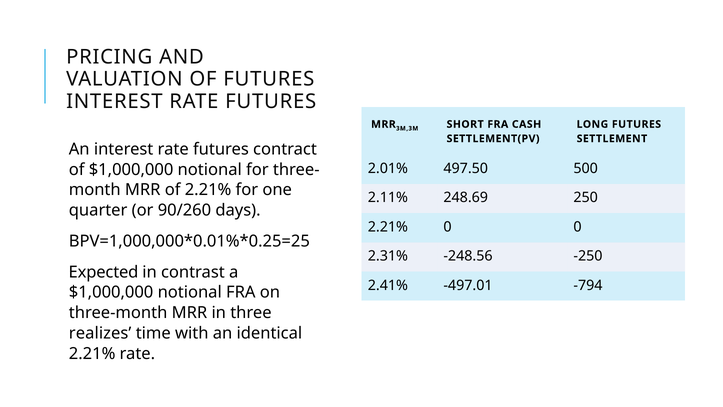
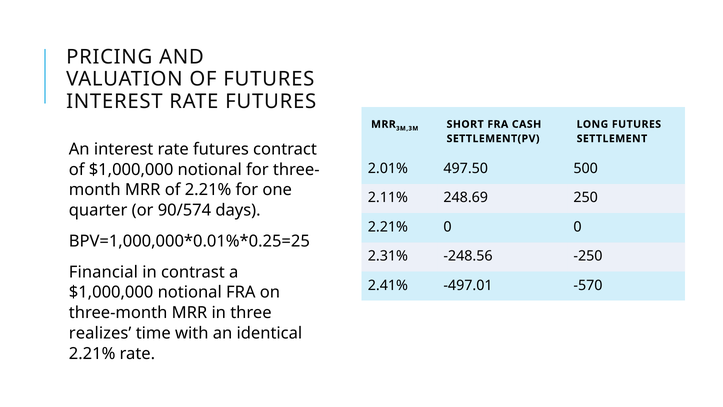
90/260: 90/260 -> 90/574 (184, 210)
Expected: Expected -> Financial (103, 272)
-794: -794 -> -570 (588, 285)
